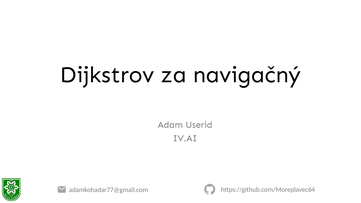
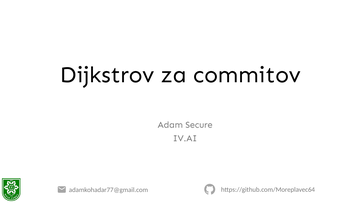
navigačný: navigačný -> commitov (247, 75)
Userid: Userid -> Secure (199, 125)
